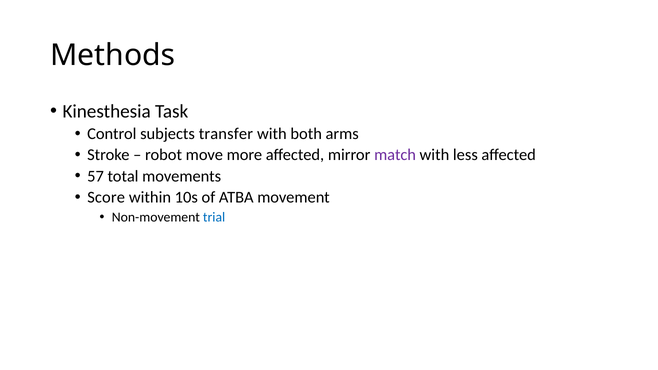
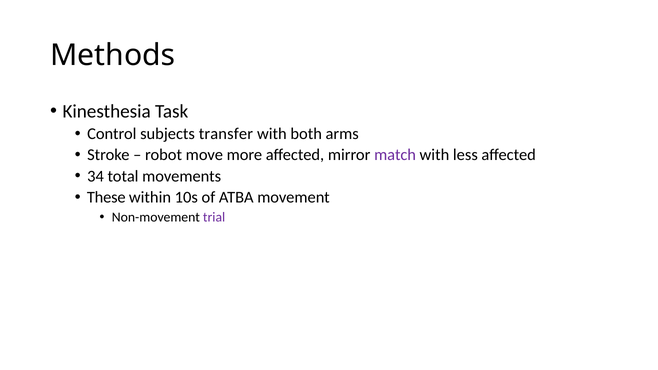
57: 57 -> 34 (96, 176)
Score: Score -> These (106, 197)
trial colour: blue -> purple (214, 217)
